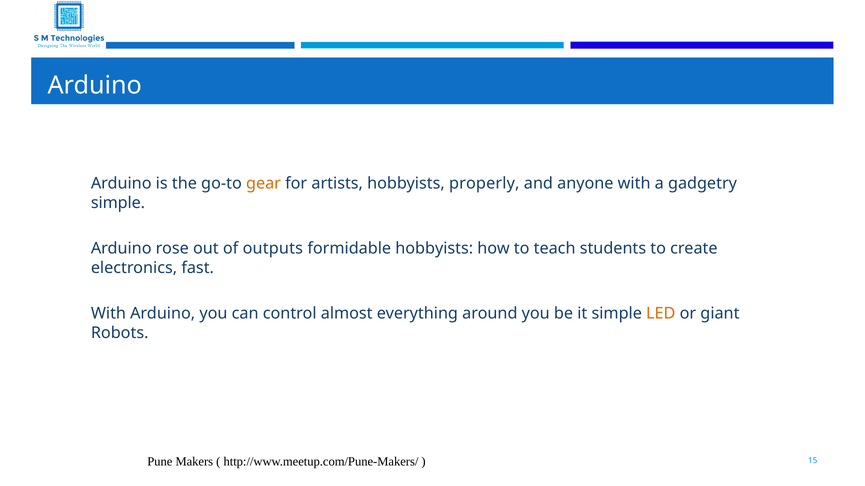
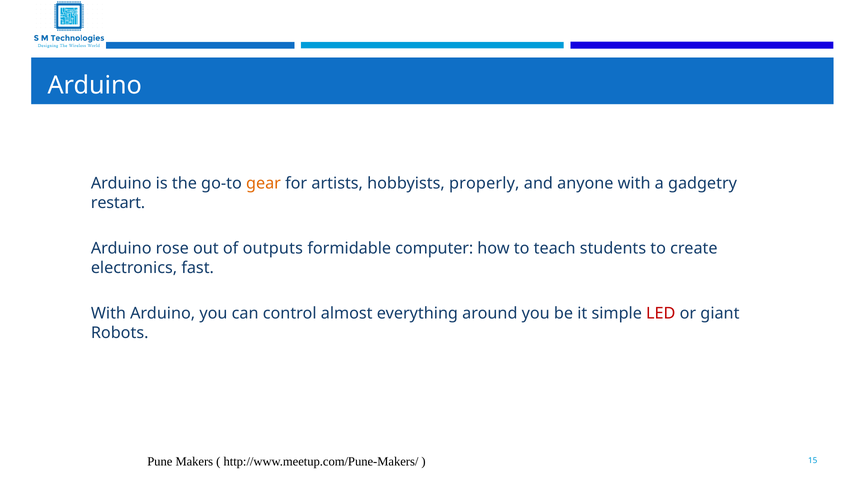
simple: simple -> restart (118, 203)
formidable hobbyists: hobbyists -> computer (434, 249)
LED colour: orange -> red (661, 314)
